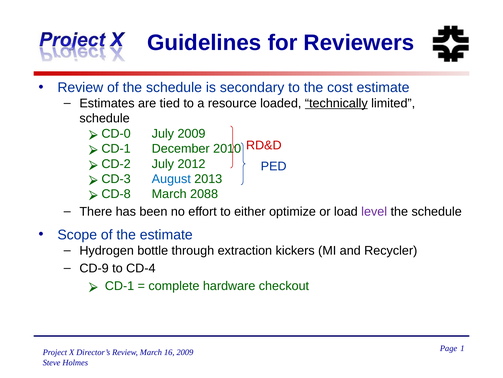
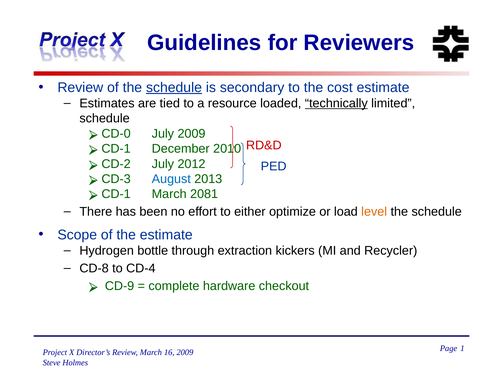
schedule underline: none -> present (174, 87)
CD-8: CD-8 -> CD-1 (116, 194)
2088: 2088 -> 2081 (204, 194)
level colour: purple -> orange (374, 211)
CD-9: CD-9 -> CD-8 (94, 268)
CD-1: CD-1 -> CD-9 (120, 285)
